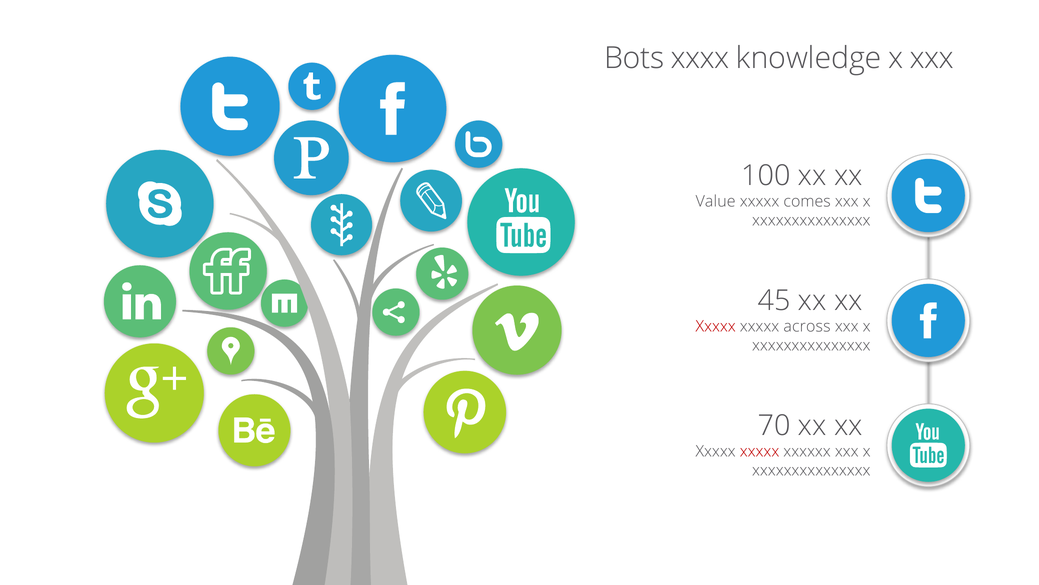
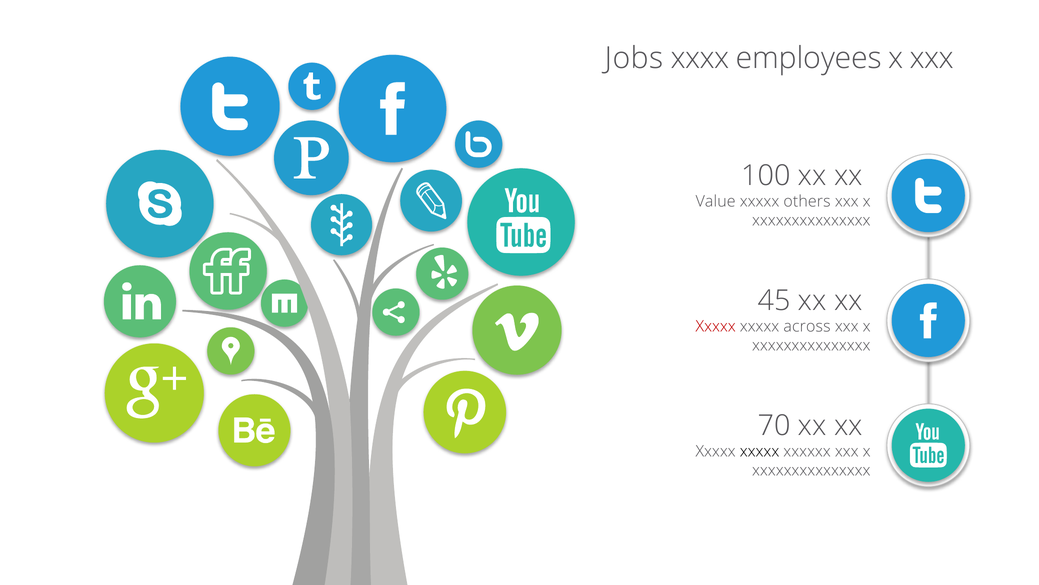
Bots: Bots -> Jobs (634, 58)
knowledge: knowledge -> employees (809, 58)
comes: comes -> others (807, 201)
xxxxx colour: red -> black (760, 451)
